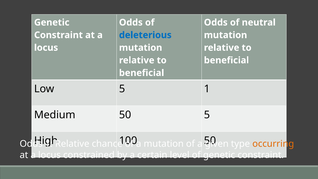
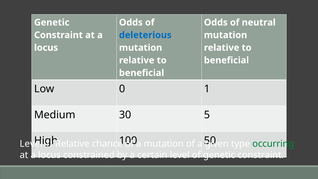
Low 5: 5 -> 0 (122, 89)
Medium 50: 50 -> 30 (125, 115)
Odds: Odds -> Level (31, 144)
occurring colour: orange -> green (273, 144)
